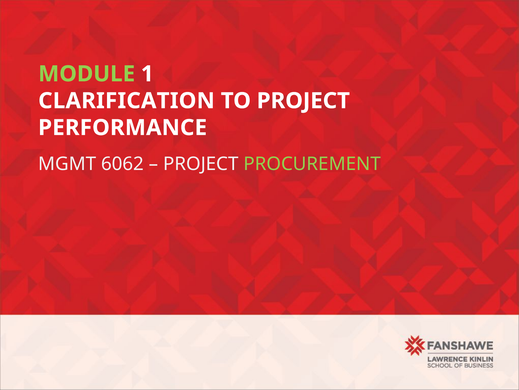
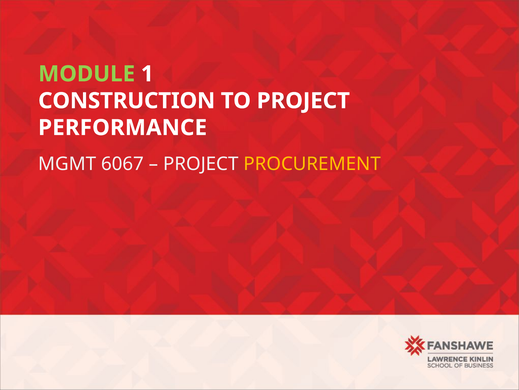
CLARIFICATION: CLARIFICATION -> CONSTRUCTION (127, 101)
6062: 6062 -> 6067 (123, 164)
PROCUREMENT colour: light green -> yellow (312, 164)
